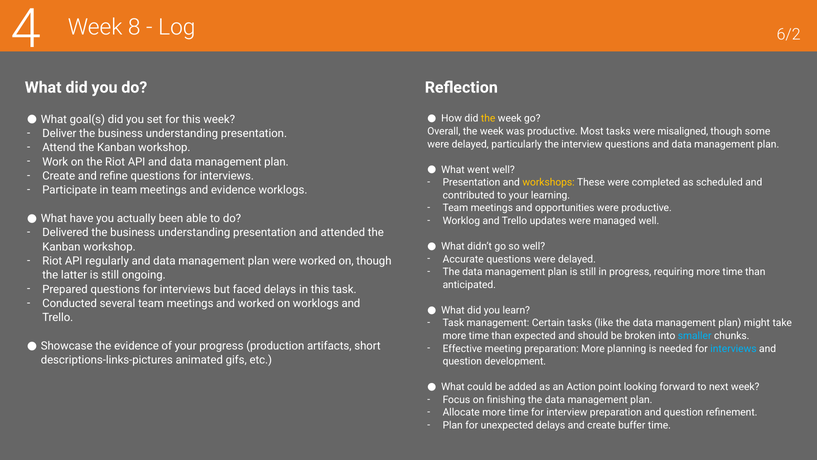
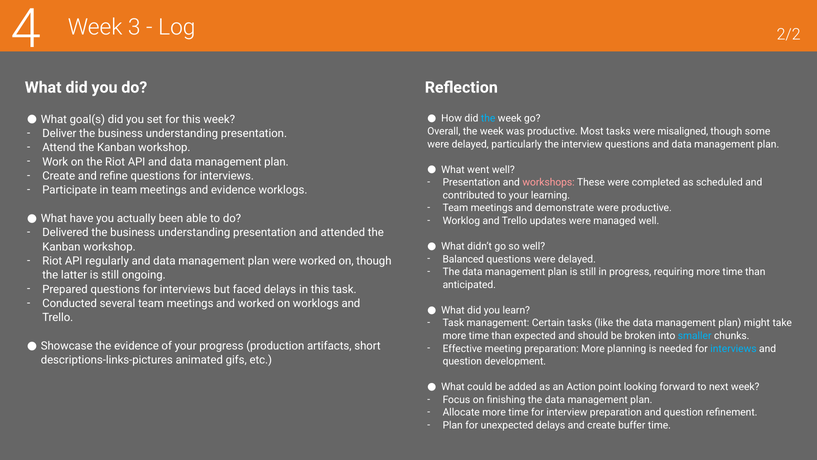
8: 8 -> 3 (134, 27)
6/2: 6/2 -> 2/2 (789, 35)
the colour: yellow -> light blue (488, 118)
workshops colour: yellow -> pink (549, 182)
opportunities: opportunities -> demonstrate (565, 208)
Accurate: Accurate -> Balanced (463, 259)
